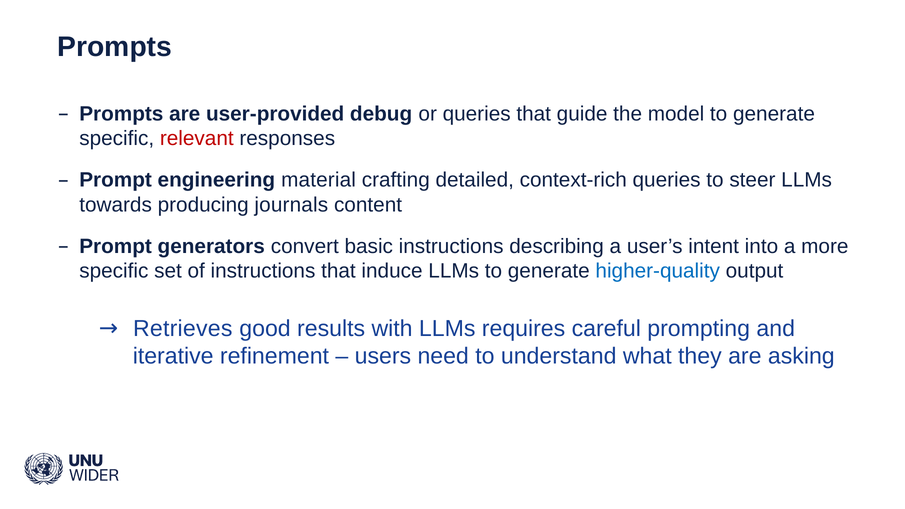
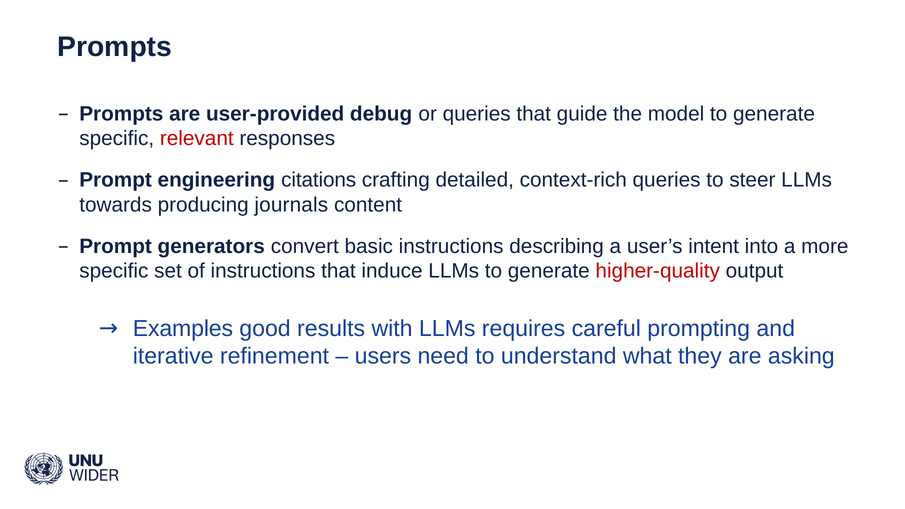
material: material -> citations (319, 180)
higher-quality colour: blue -> red (658, 271)
Retrieves: Retrieves -> Examples (183, 329)
